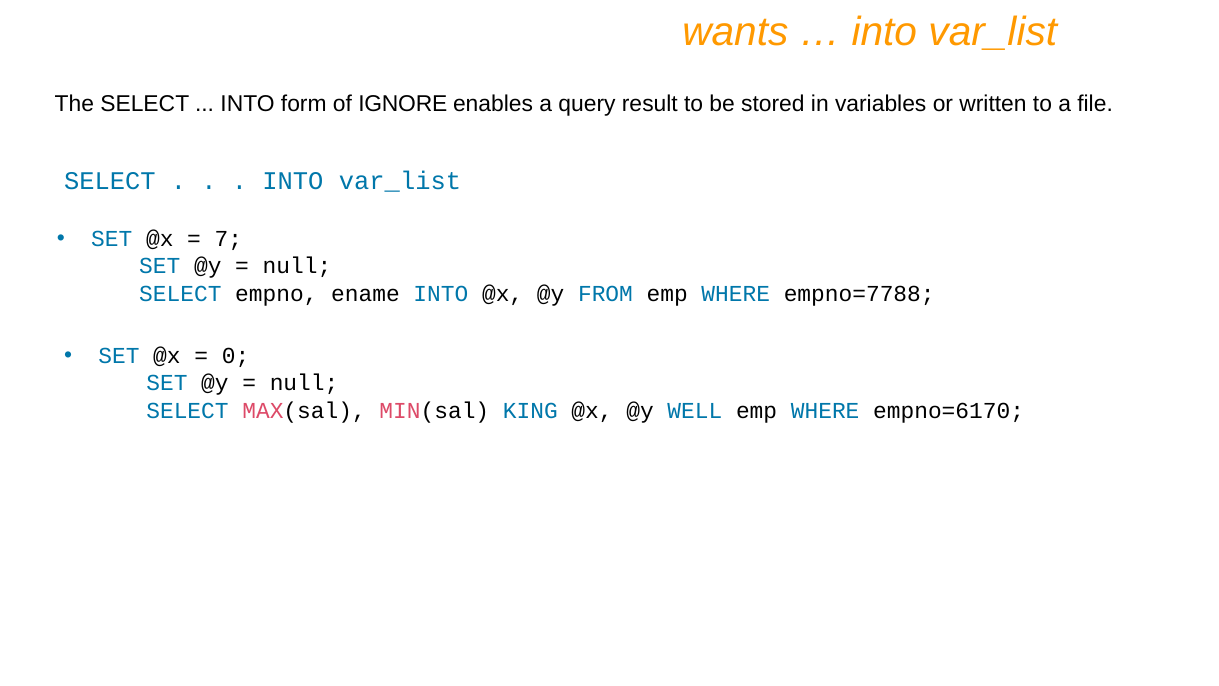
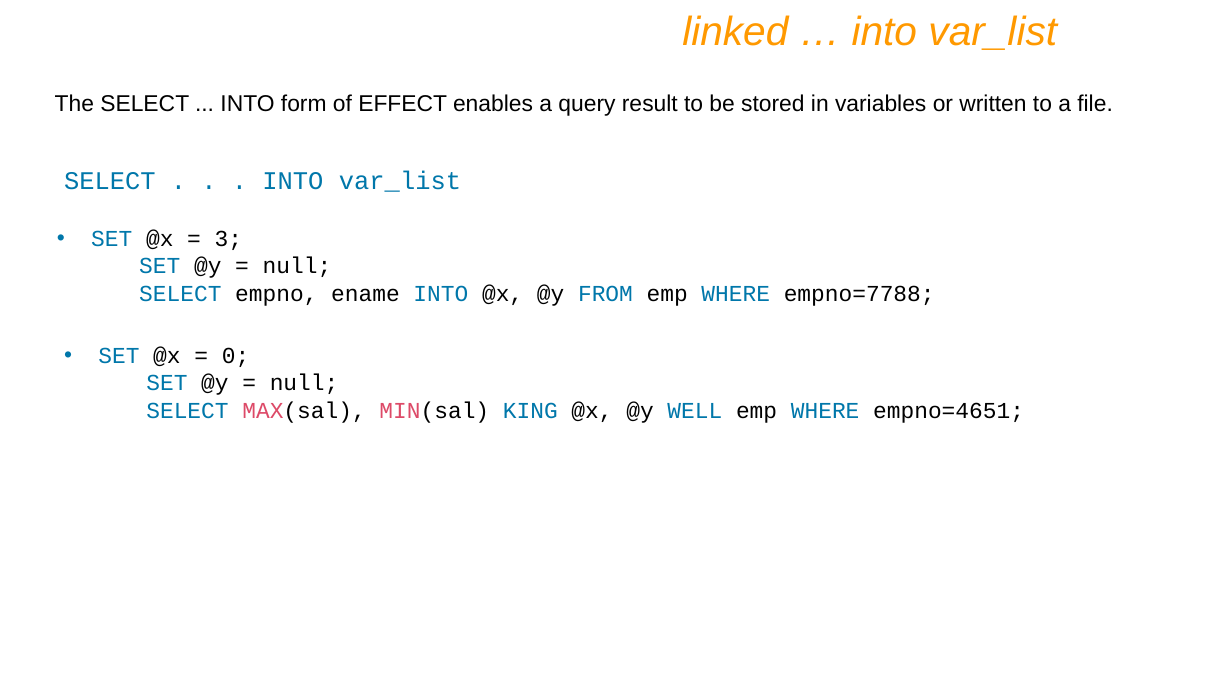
wants: wants -> linked (735, 32)
IGNORE: IGNORE -> EFFECT (403, 104)
7: 7 -> 3 (228, 239)
empno=6170: empno=6170 -> empno=4651 (949, 410)
